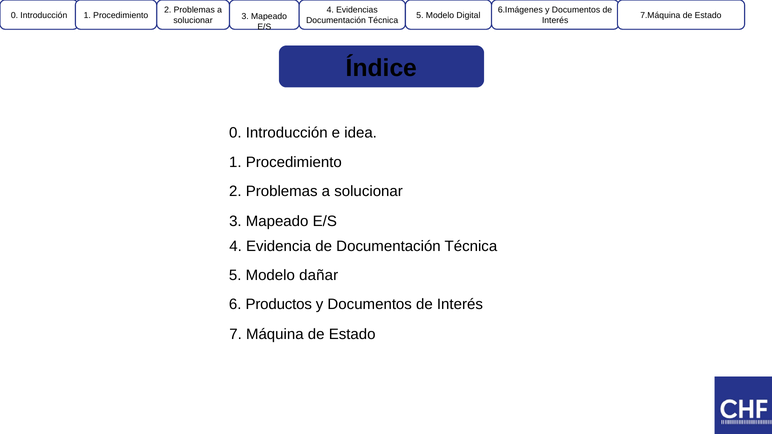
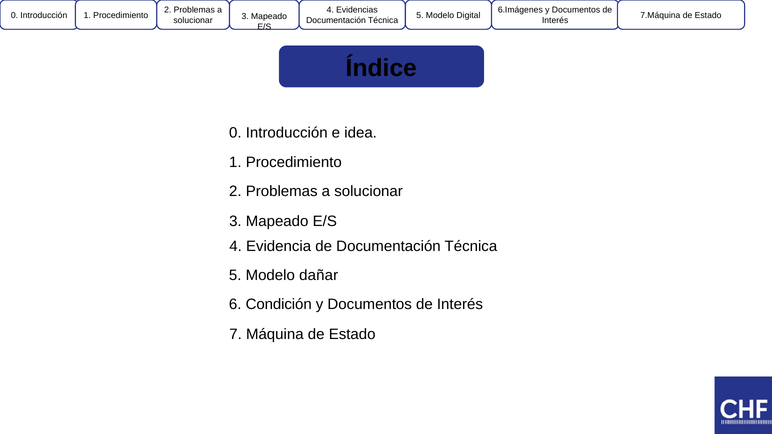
Productos: Productos -> Condición (279, 305)
